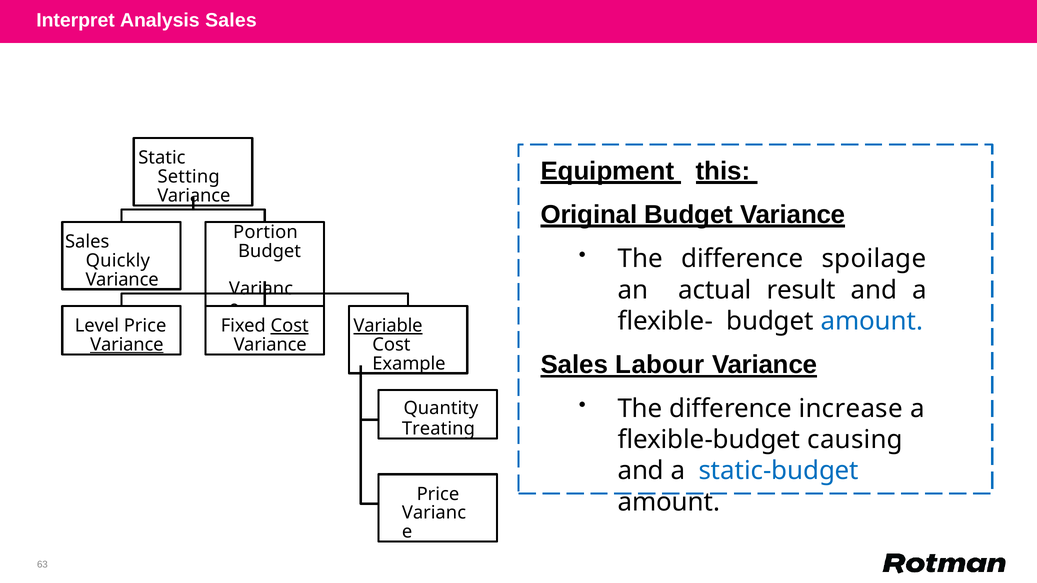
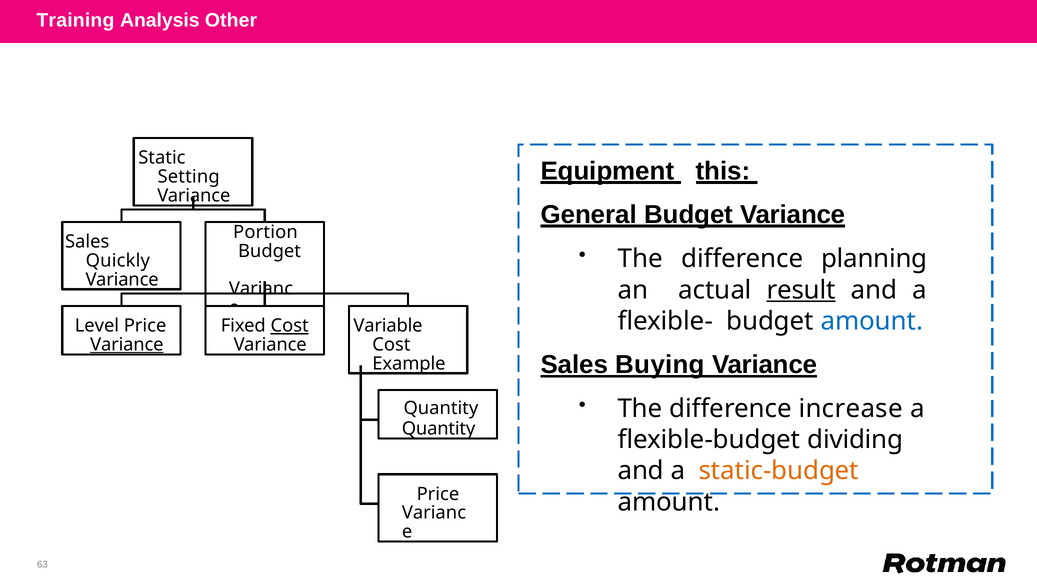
Interpret: Interpret -> Training (75, 21)
Analysis Sales: Sales -> Other (231, 21)
Original: Original -> General (589, 215)
spoilage: spoilage -> planning (874, 259)
result underline: none -> present (801, 290)
Variable underline: present -> none (388, 326)
Labour: Labour -> Buying (660, 365)
Treating: Treating -> Quantity (439, 429)
causing: causing -> dividing (855, 440)
static-budget colour: blue -> orange (779, 471)
